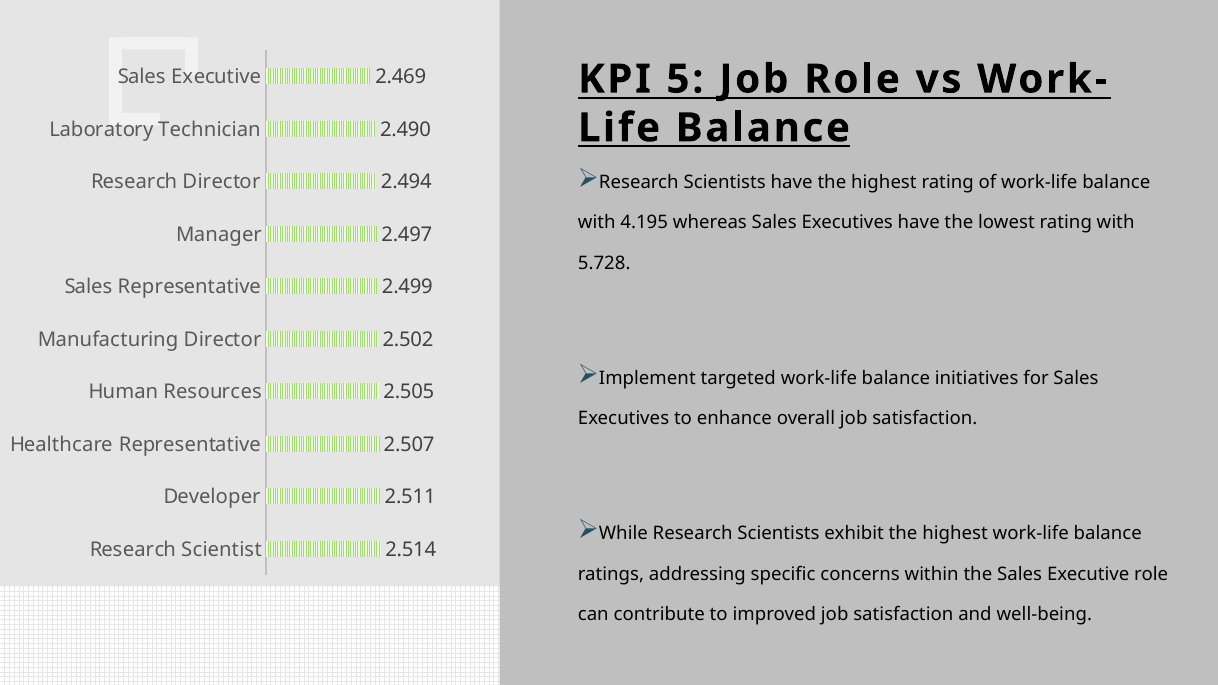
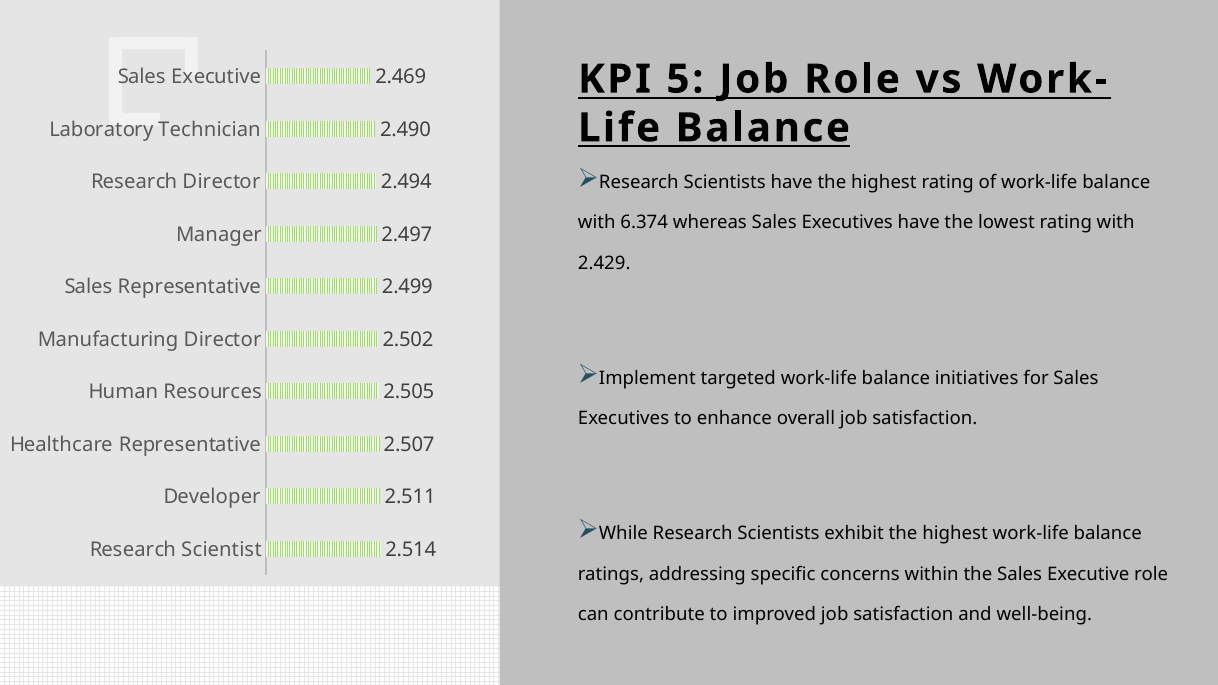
4.195: 4.195 -> 6.374 (644, 223)
5.728: 5.728 -> 2.429 (604, 263)
